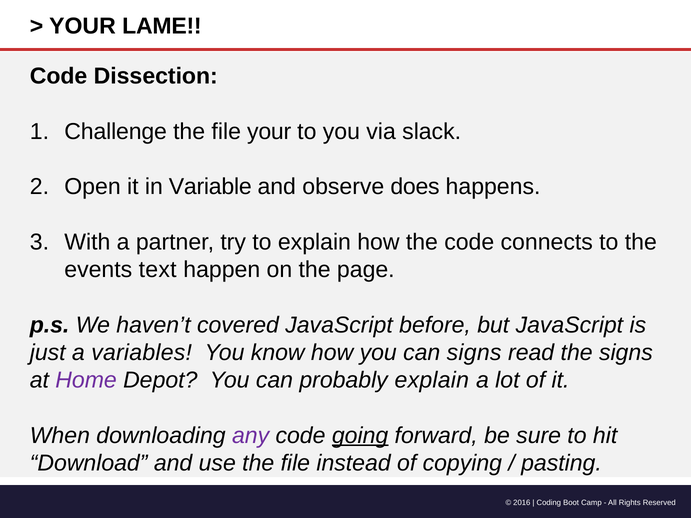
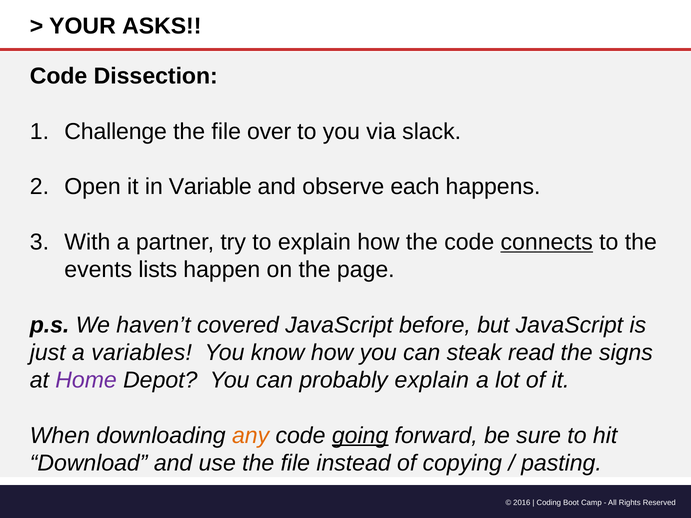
LAME: LAME -> ASKS (162, 26)
file your: your -> over (269, 132)
does: does -> each (415, 187)
connects underline: none -> present (547, 242)
text: text -> lists (158, 270)
can signs: signs -> steak (474, 353)
any colour: purple -> orange (251, 436)
